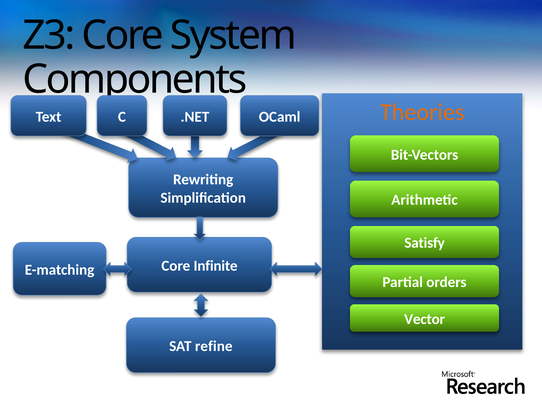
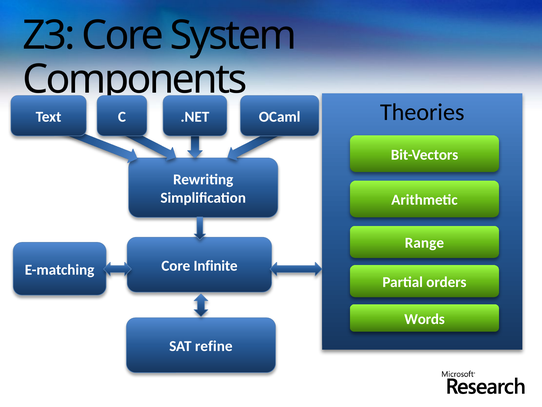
Theories colour: orange -> black (422, 112)
Satisfy: Satisfy -> Range (424, 243)
Vector: Vector -> Words (425, 319)
